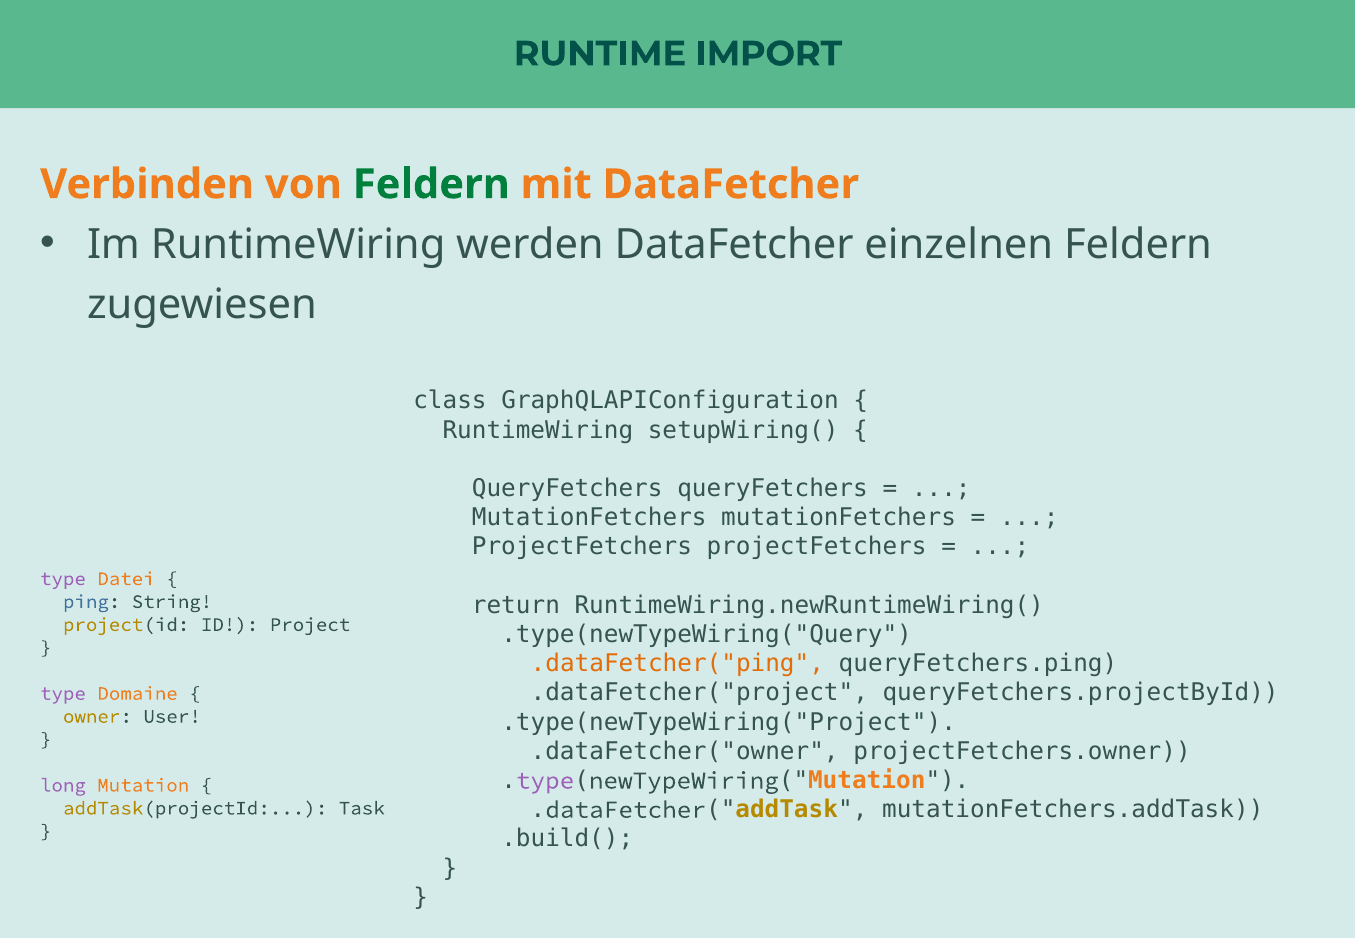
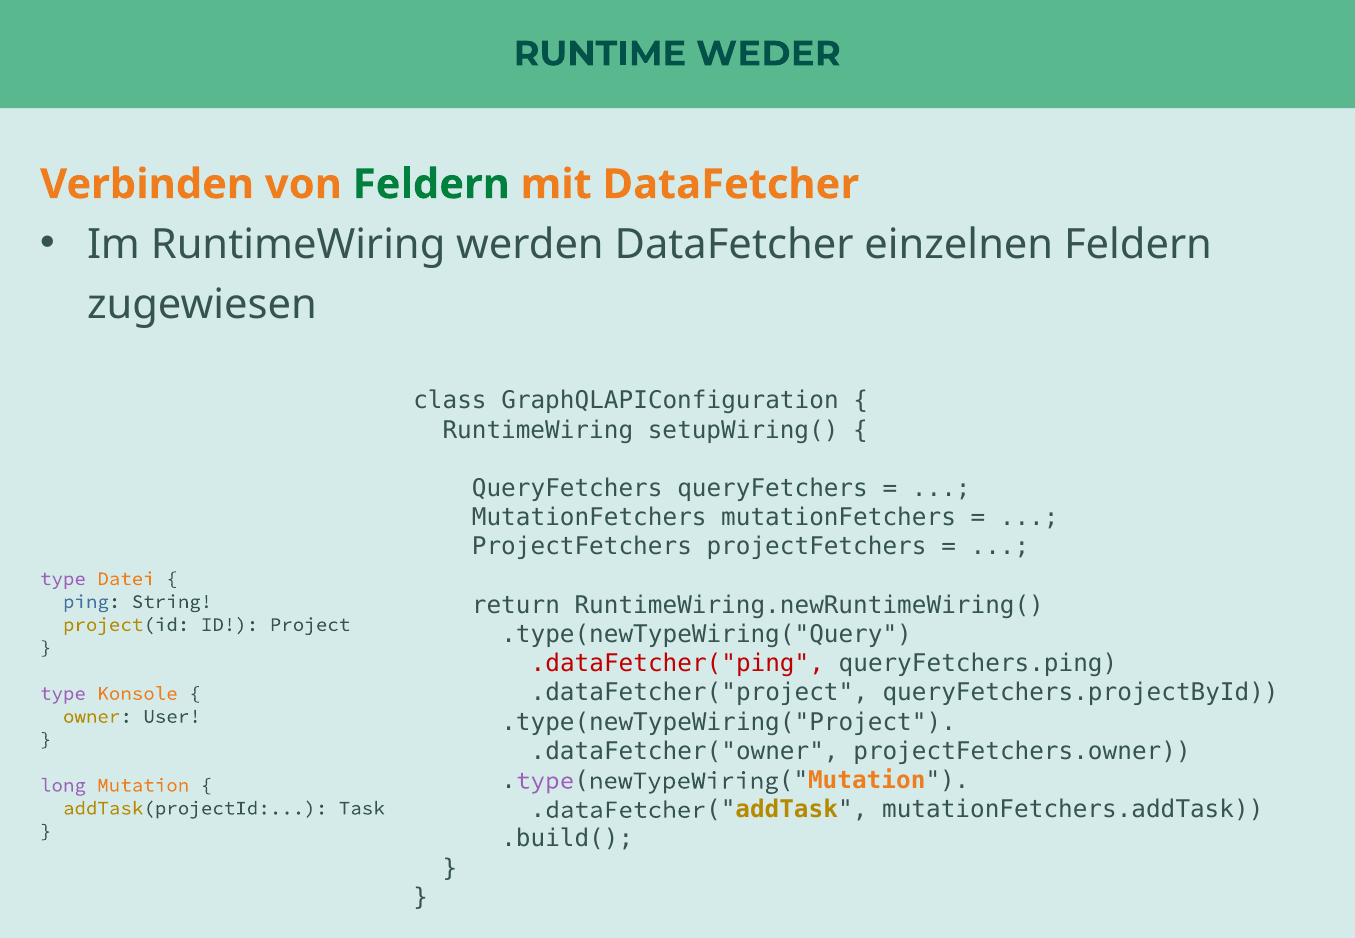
IMPORT: IMPORT -> WEDER (768, 54)
.dataFetcher("ping colour: orange -> red (677, 664)
Domaine: Domaine -> Konsole (138, 693)
